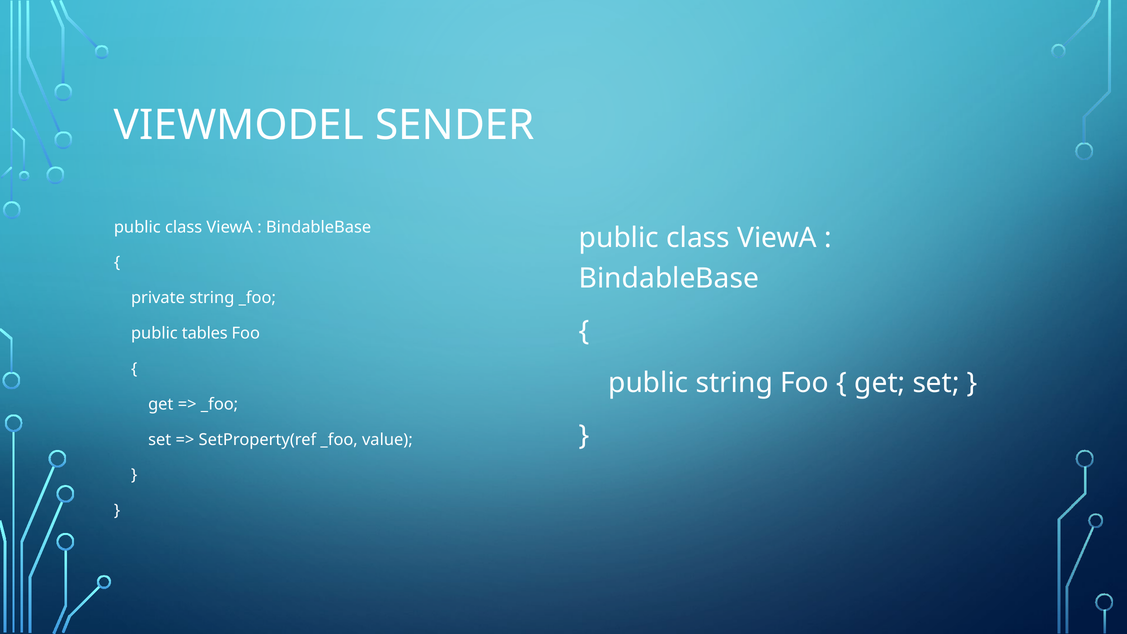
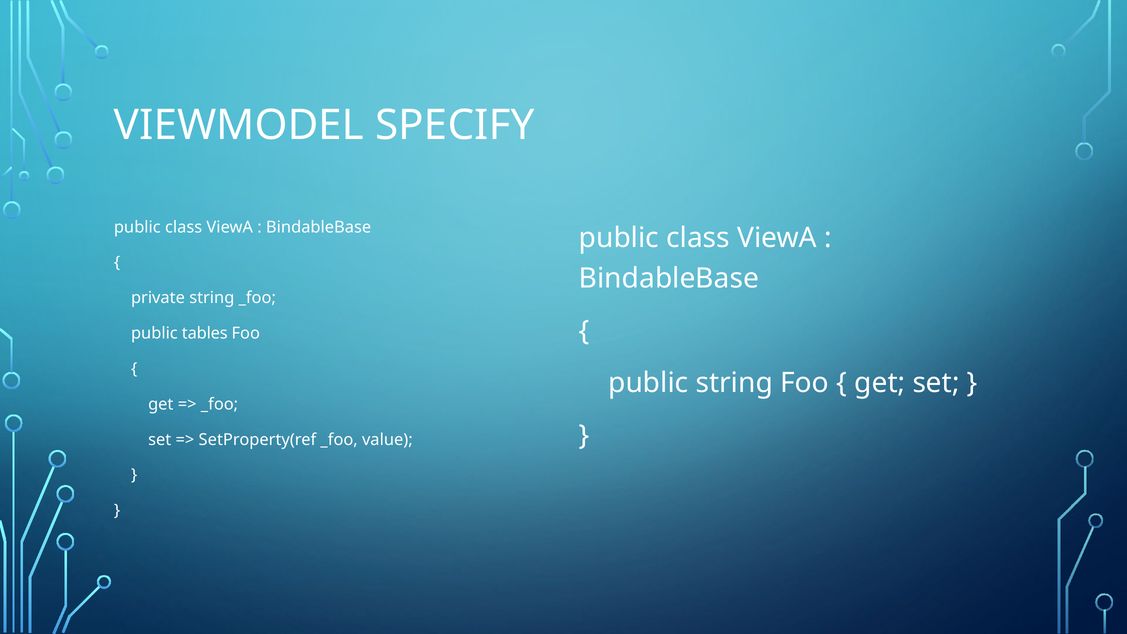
SENDER: SENDER -> SPECIFY (455, 125)
